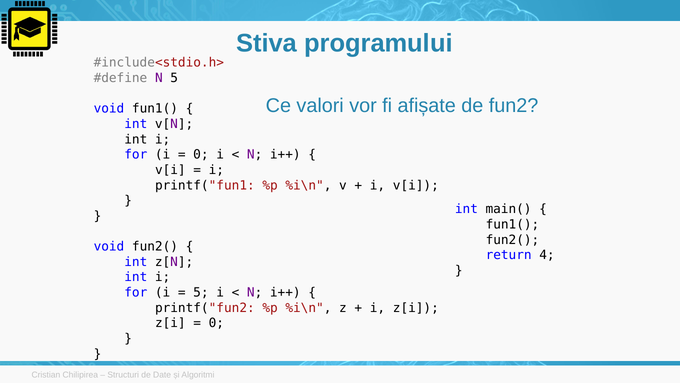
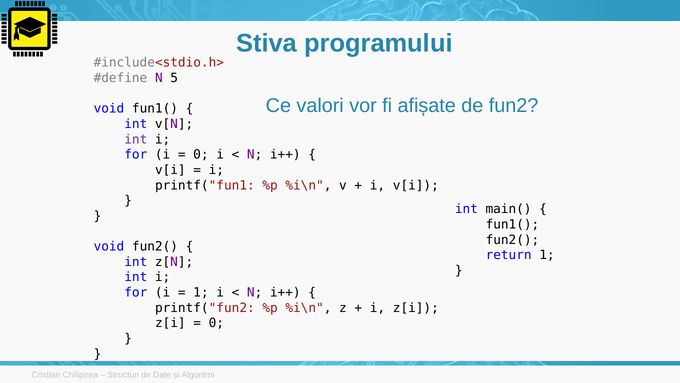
int colour: black -> purple (136, 139)
return 4: 4 -> 1 (547, 255)
5: 5 -> 1 (201, 292)
